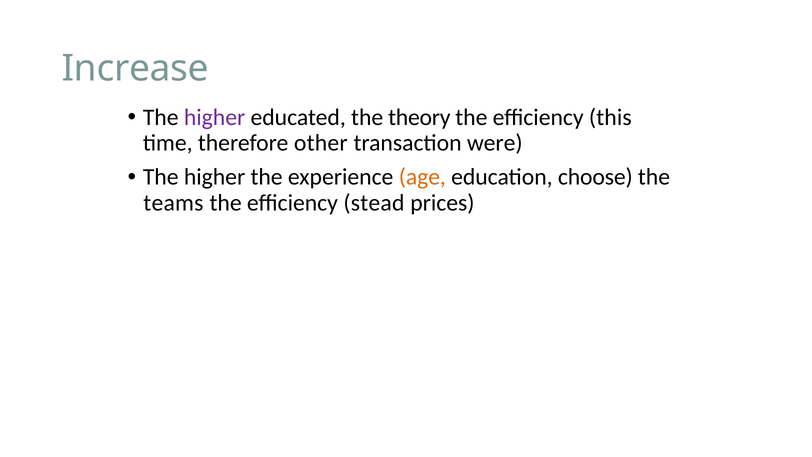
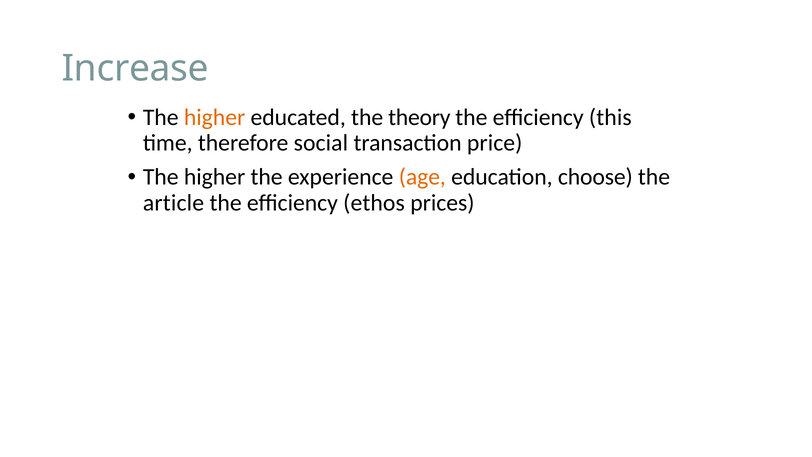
higher colour: purple -> orange (215, 117)
other: other -> social (321, 143)
were: were -> price (495, 143)
teams: teams -> article (173, 203)
stead: stead -> ethos (374, 203)
